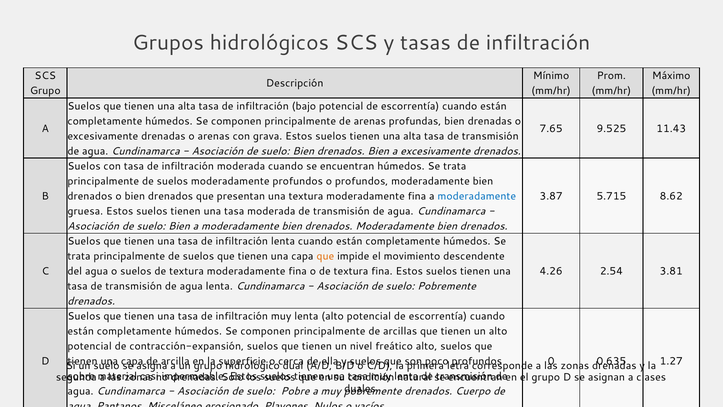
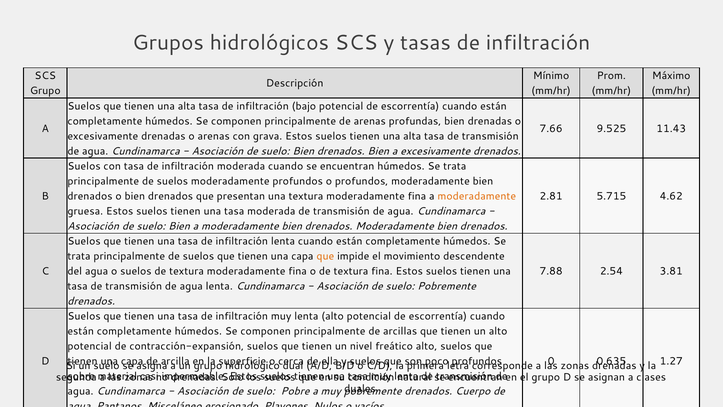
7.65: 7.65 -> 7.66 (551, 128)
moderadamente colour: blue -> orange (477, 196)
3.87: 3.87 -> 2.81 (551, 196)
8.62: 8.62 -> 4.62 (671, 196)
4.26: 4.26 -> 7.88 (551, 271)
